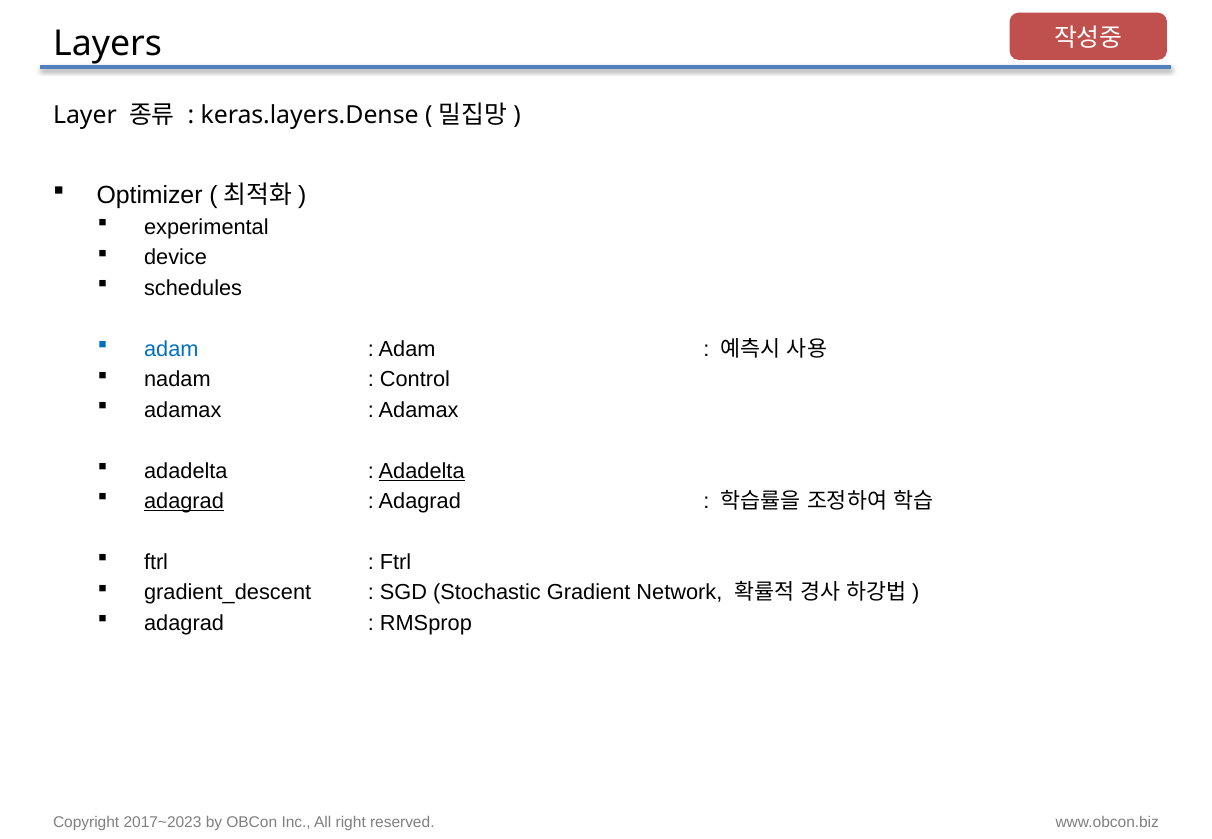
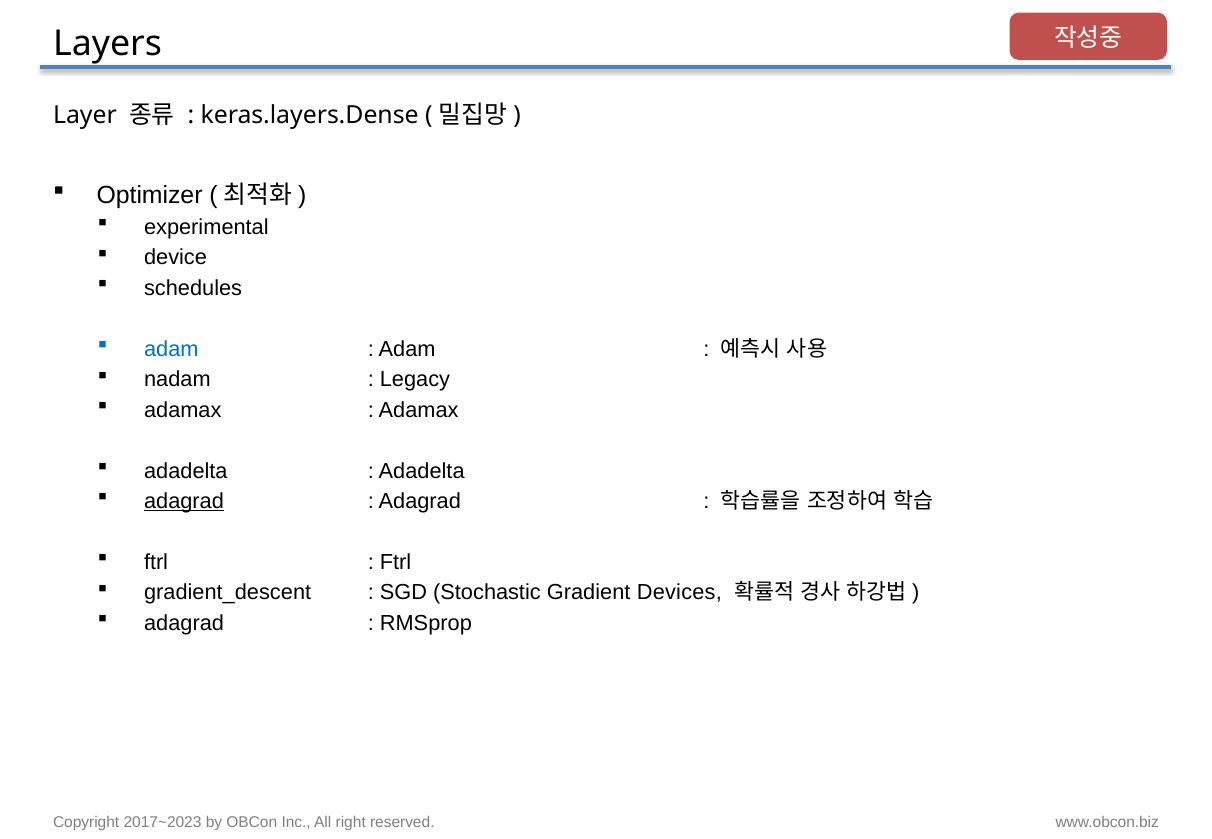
Control: Control -> Legacy (415, 379)
Adadelta underline: present -> none (422, 471)
Network: Network -> Devices (679, 593)
